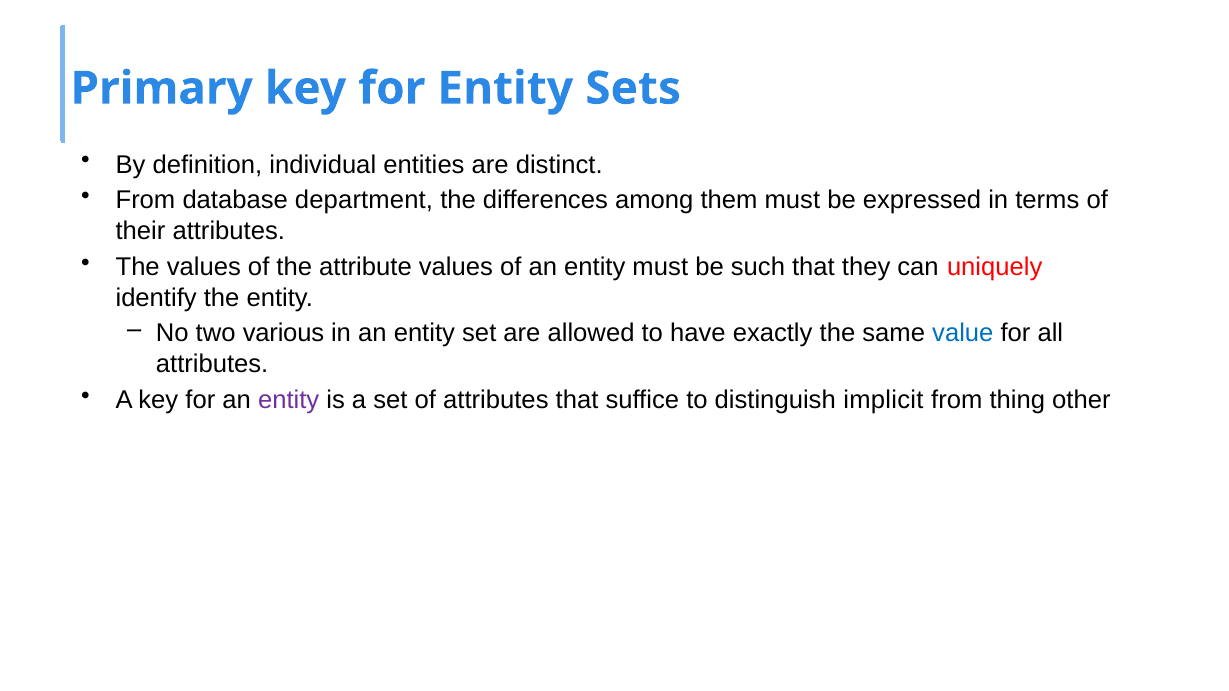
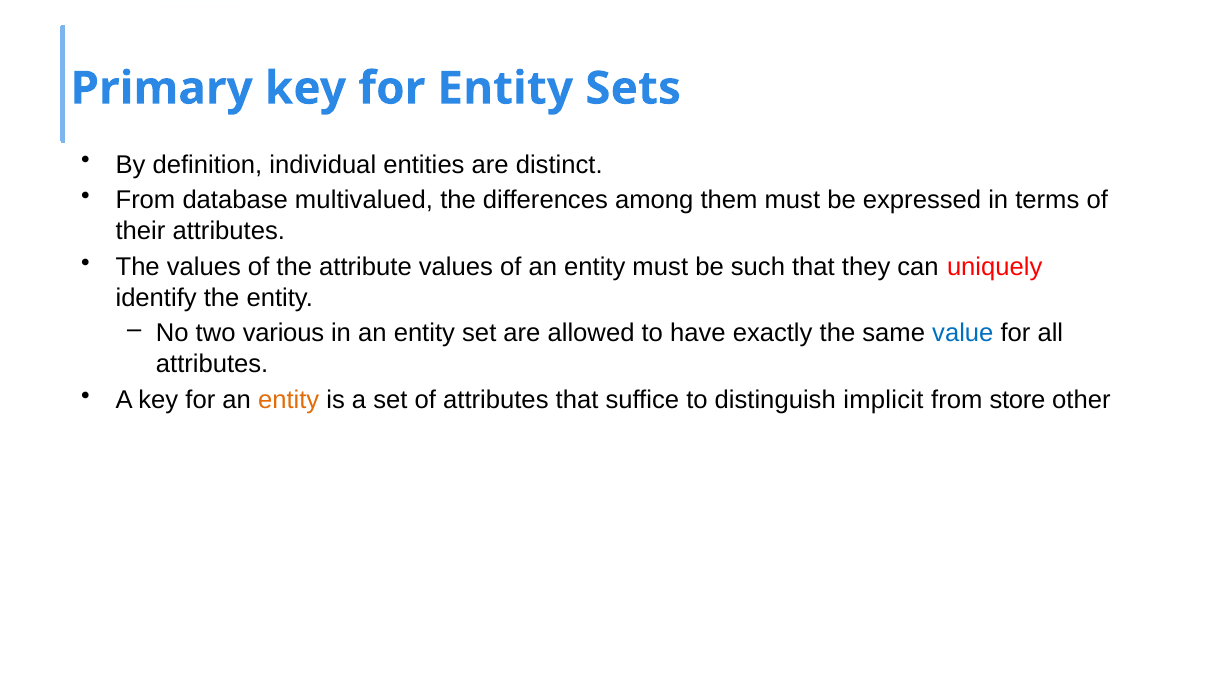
department: department -> multivalued (364, 200)
entity colour: purple -> orange (289, 400)
thing: thing -> store (1018, 400)
